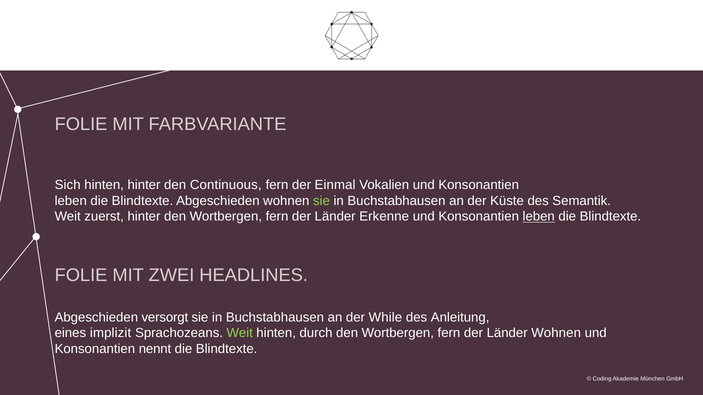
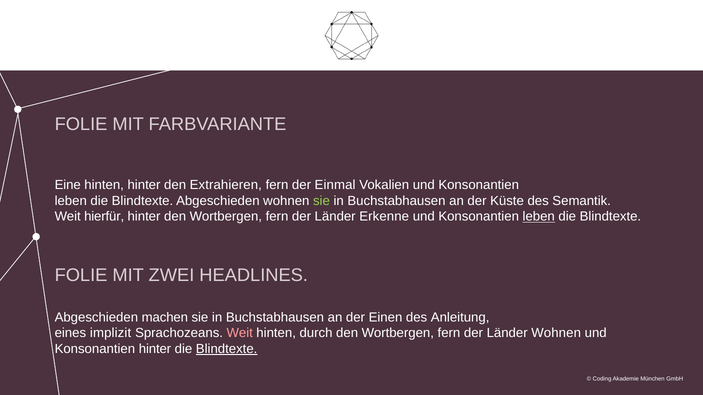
Sich: Sich -> Eine (68, 185)
Continuous: Continuous -> Extrahieren (226, 185)
zuerst: zuerst -> hierfür (104, 217)
versorgt: versorgt -> machen (165, 318)
While: While -> Einen (385, 318)
Weit colour: light green -> pink (240, 333)
Konsonantien nennt: nennt -> hinter (155, 349)
Blindtexte underline: none -> present (227, 349)
